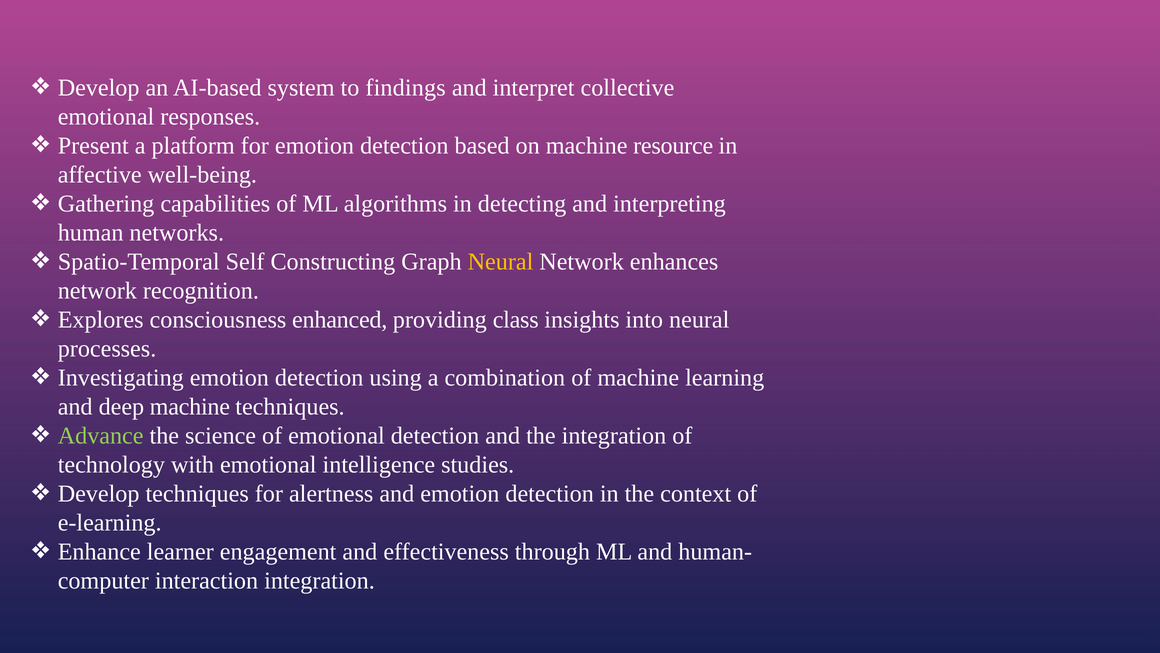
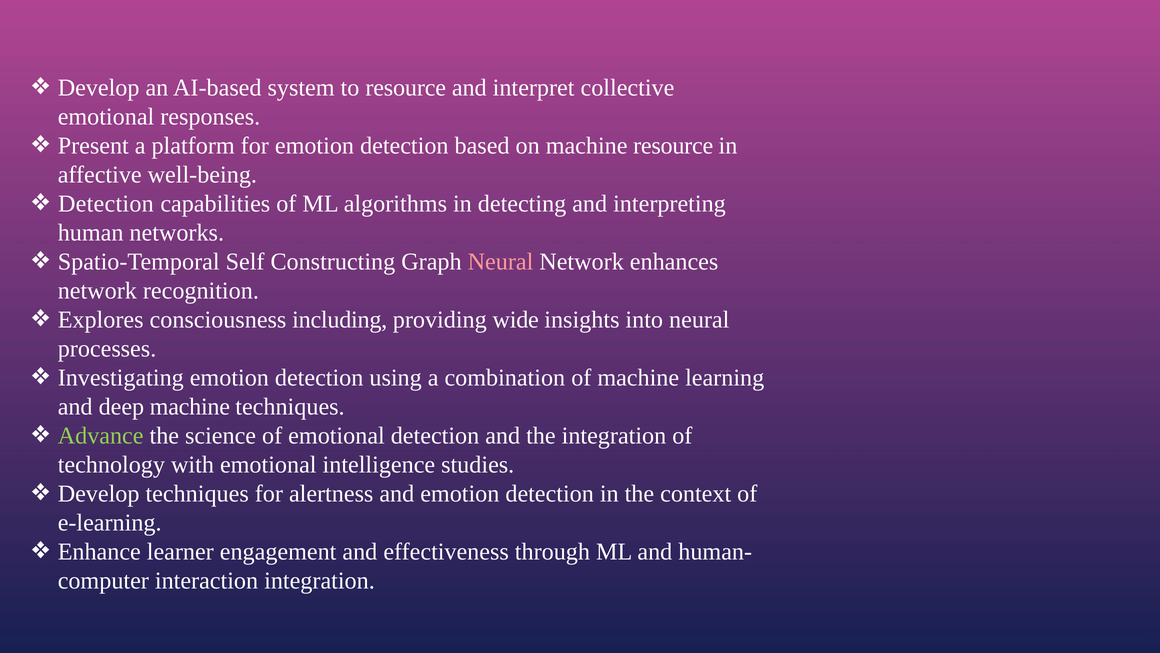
to findings: findings -> resource (406, 87)
Gathering: Gathering -> Detection (106, 203)
Neural colour: yellow -> pink (500, 261)
enhanced: enhanced -> including (340, 319)
class: class -> wide (516, 319)
